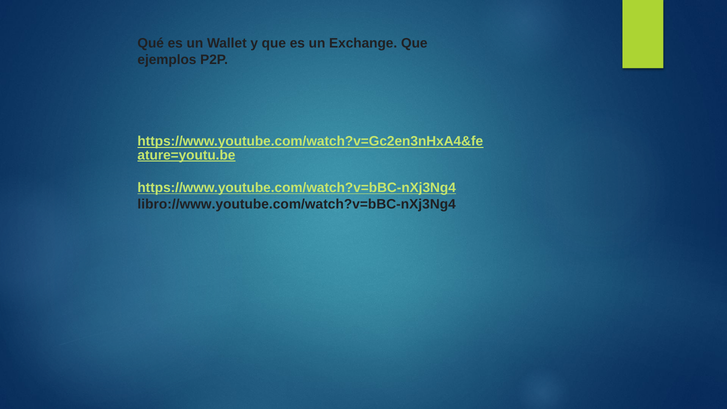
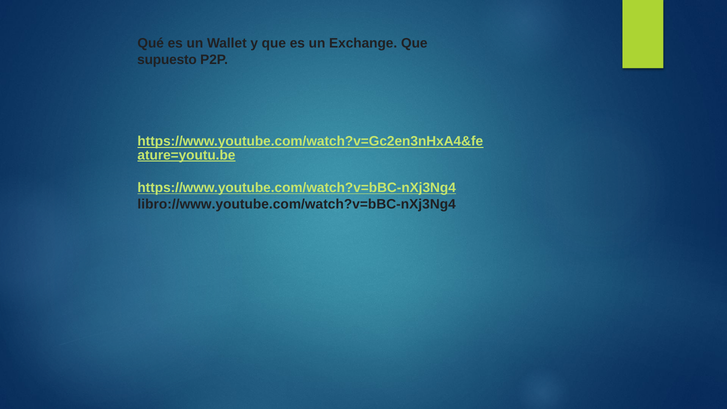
ejemplos: ejemplos -> supuesto (167, 60)
